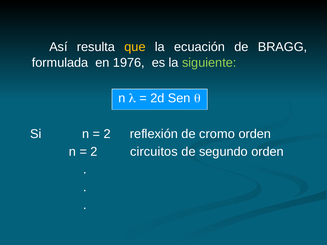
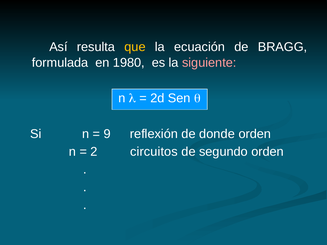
1976: 1976 -> 1980 (129, 63)
siguiente colour: light green -> pink (209, 63)
2: 2 -> 9 (107, 134)
cromo: cromo -> donde (217, 134)
